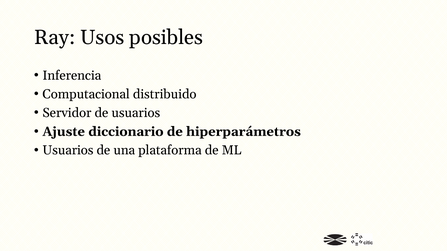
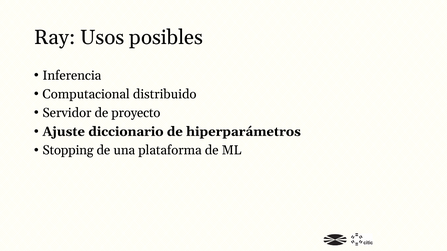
de usuarios: usuarios -> proyecto (136, 113)
Usuarios: Usuarios -> Stopping (68, 151)
